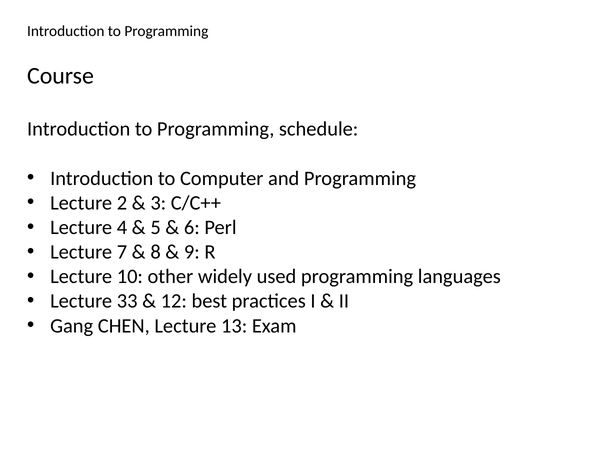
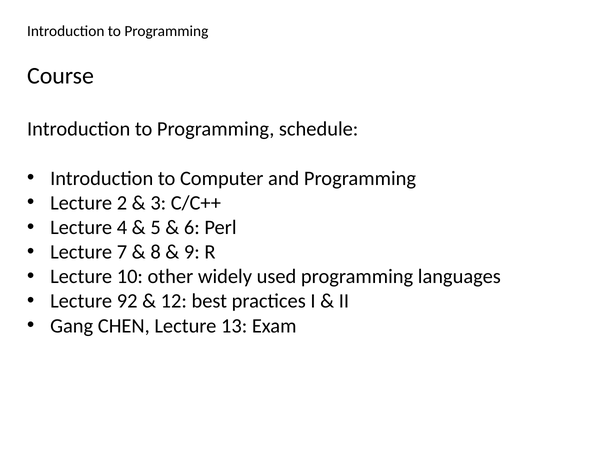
33: 33 -> 92 (127, 301)
